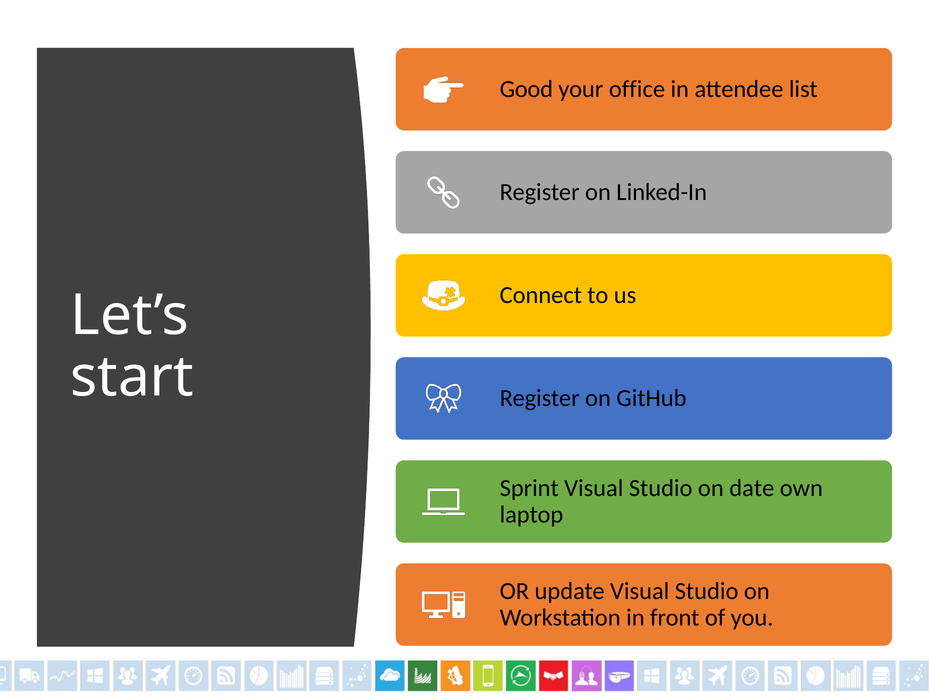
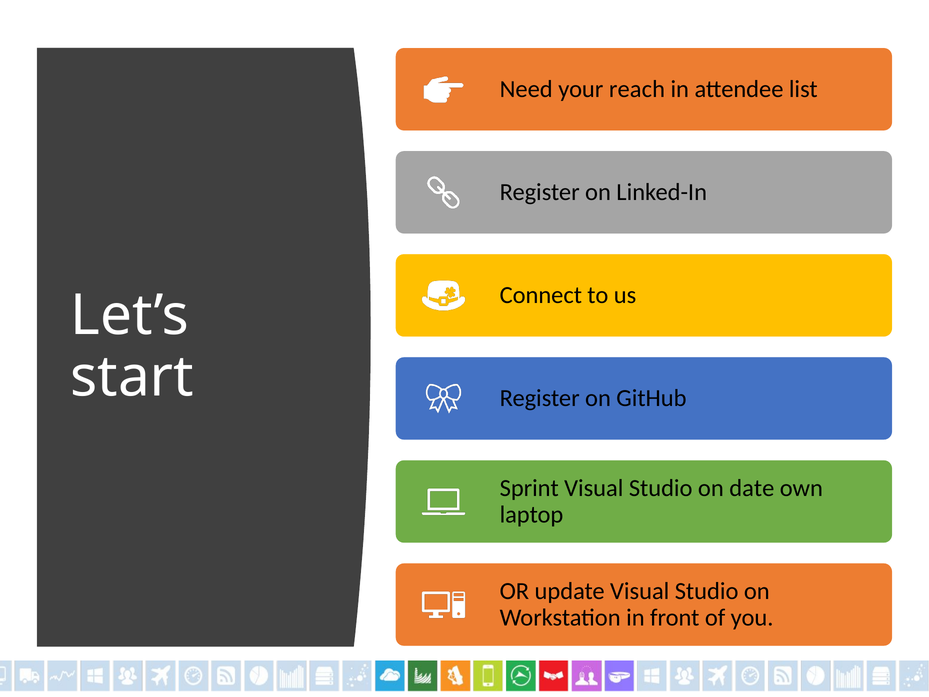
Good: Good -> Need (526, 89)
office: office -> reach (637, 89)
